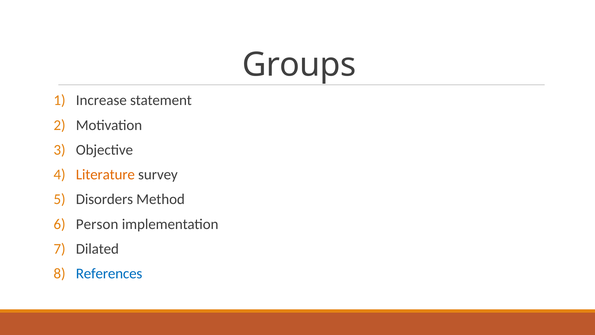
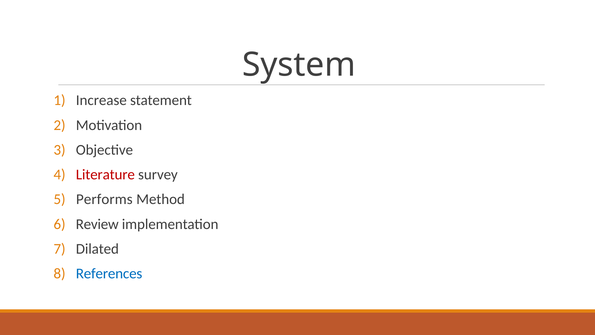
Groups: Groups -> System (299, 65)
Literature colour: orange -> red (105, 174)
Disorders: Disorders -> Performs (104, 199)
Person: Person -> Review (97, 224)
